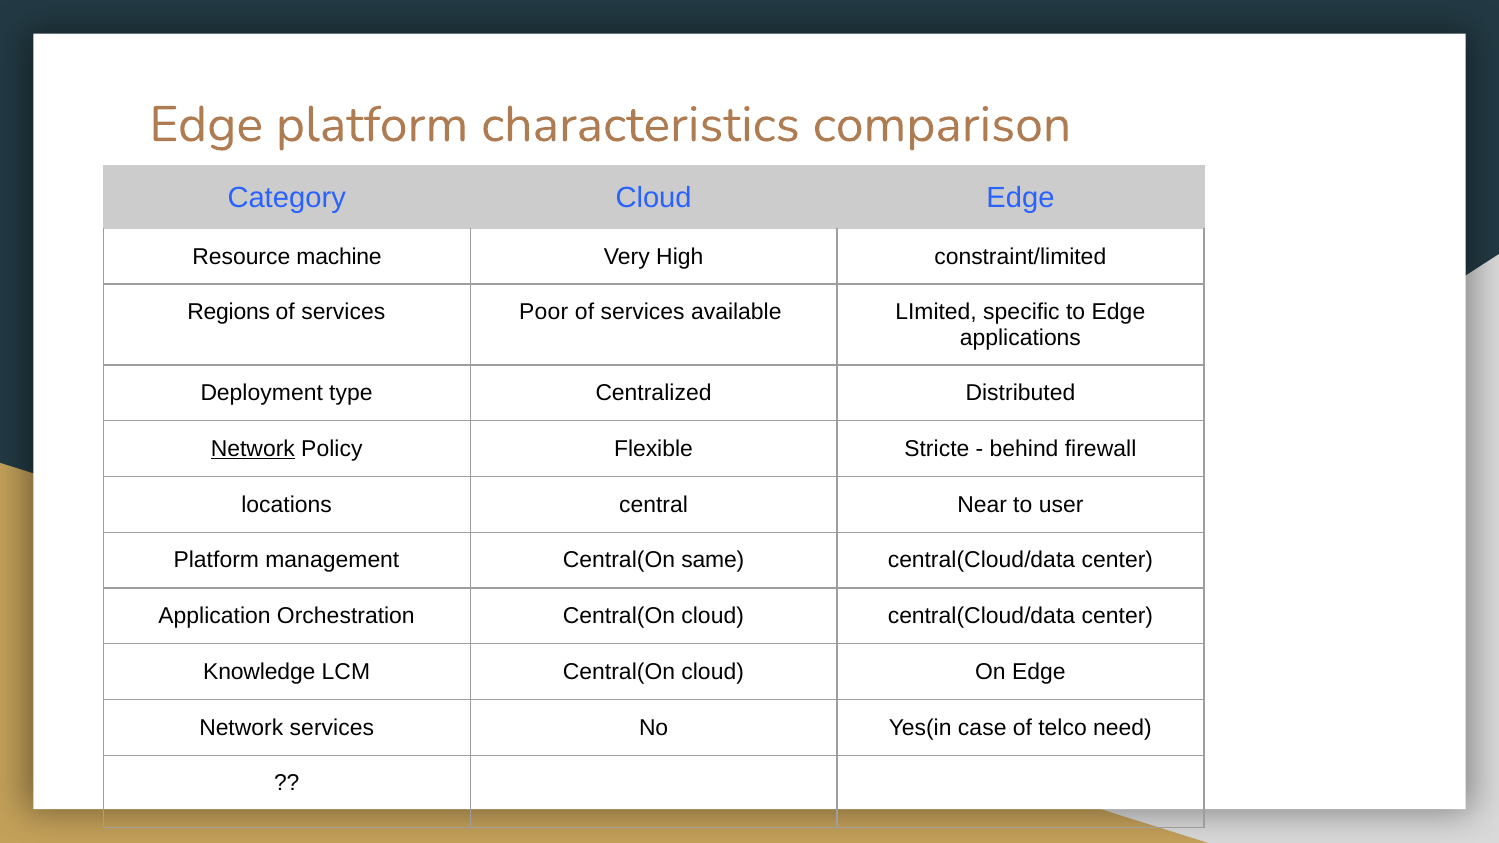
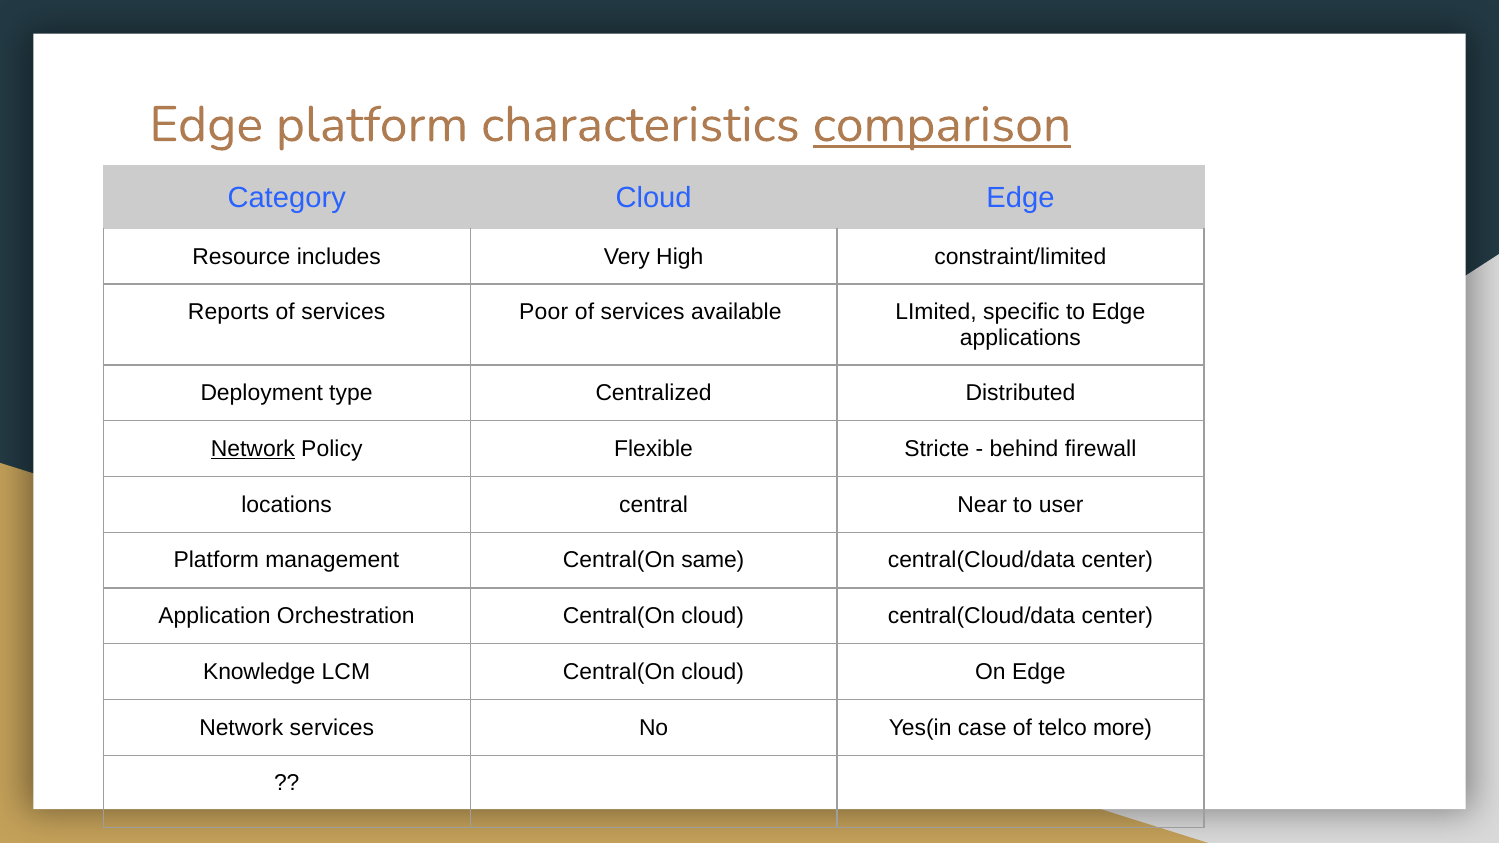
comparison underline: none -> present (942, 125)
machine: machine -> includes (339, 257)
Regions: Regions -> Reports (228, 312)
need: need -> more (1123, 728)
